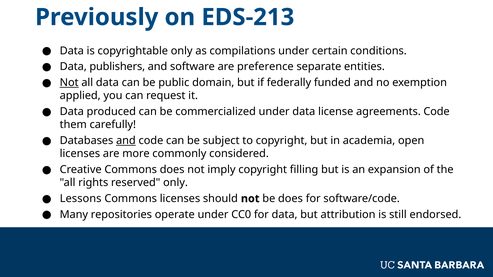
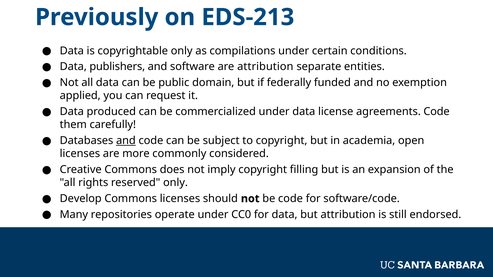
are preference: preference -> attribution (265, 67)
Not underline: present -> none (69, 83)
Lessons: Lessons -> Develop (81, 199)
be does: does -> code (290, 199)
